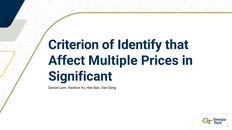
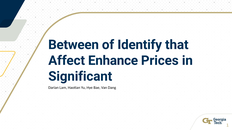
Criterion: Criterion -> Between (74, 45)
Multiple: Multiple -> Enhance (113, 61)
